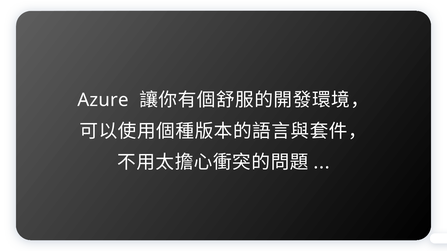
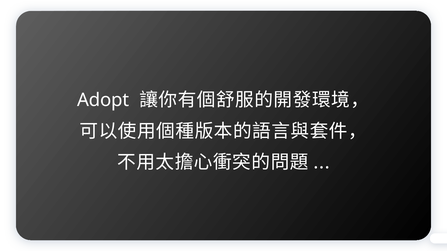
Azure: Azure -> Adopt (103, 100)
